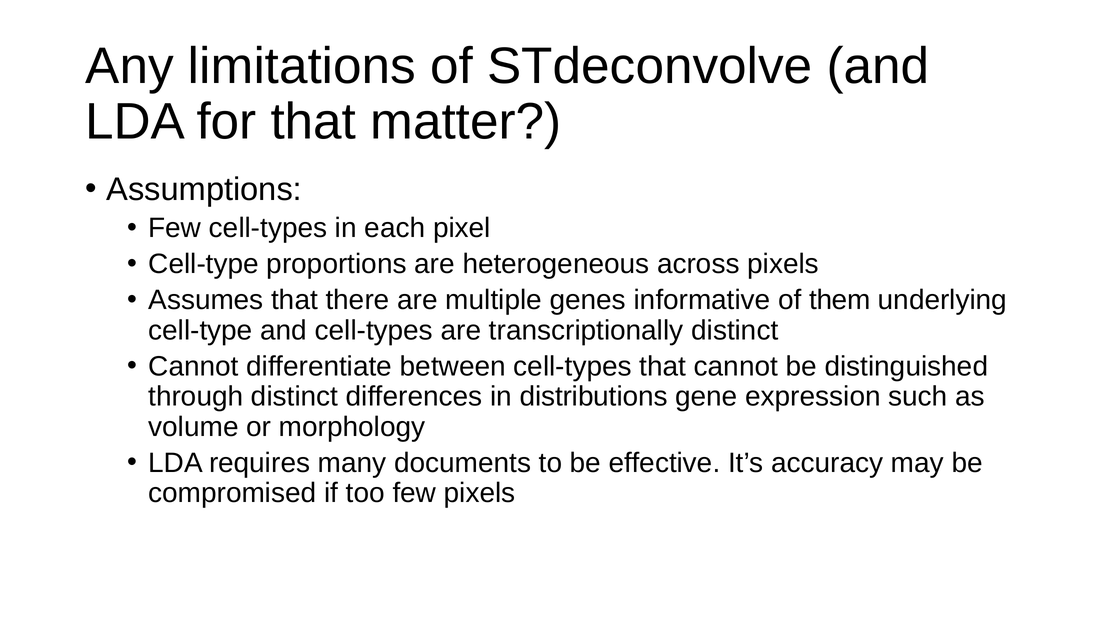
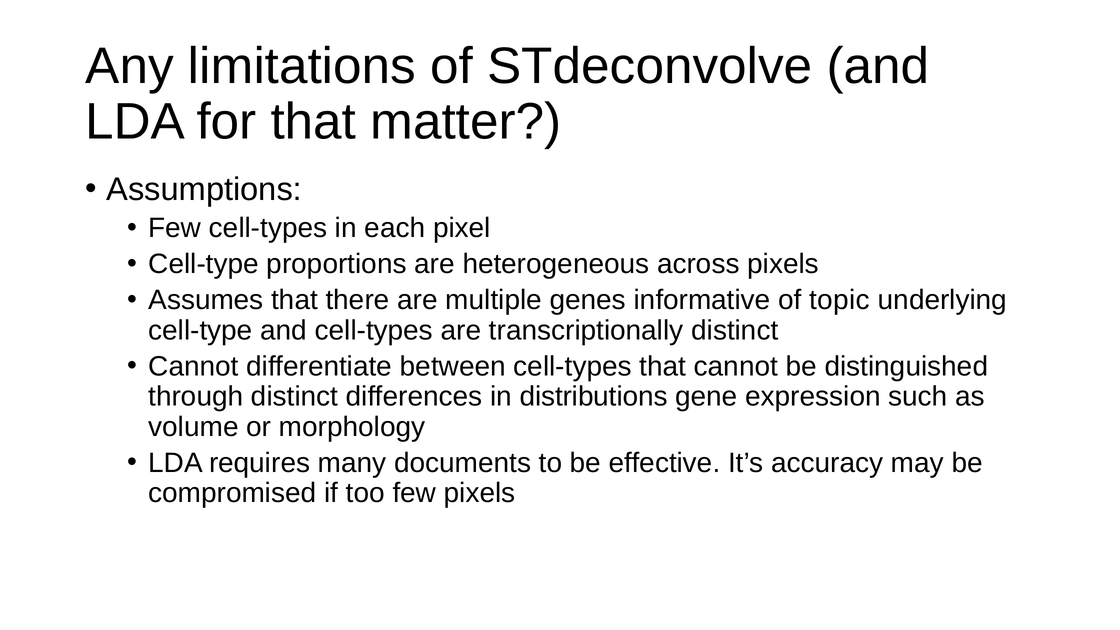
them: them -> topic (840, 300)
